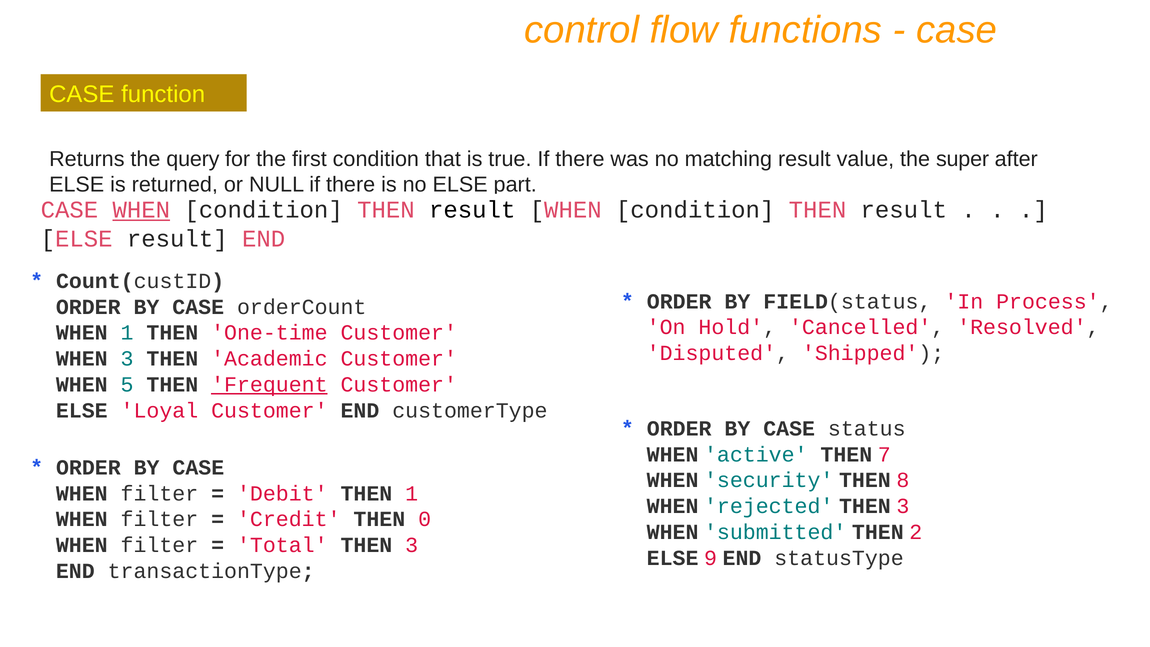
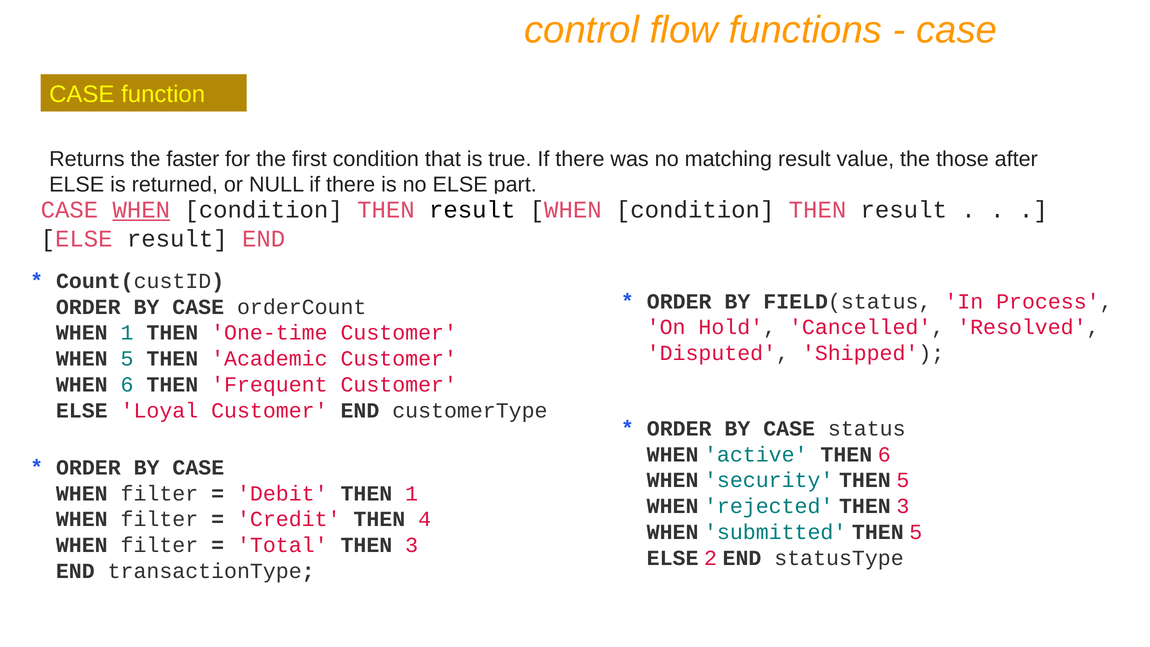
query: query -> faster (193, 159)
super: super -> those (962, 159)
WHEN 3: 3 -> 5 (127, 359)
WHEN 5: 5 -> 6 (127, 384)
Frequent underline: present -> none (269, 384)
THEN 7: 7 -> 6 (884, 454)
8: 8 -> 5 (903, 480)
0: 0 -> 4 (425, 519)
submitted THEN 2: 2 -> 5 (916, 532)
9: 9 -> 2 (711, 558)
